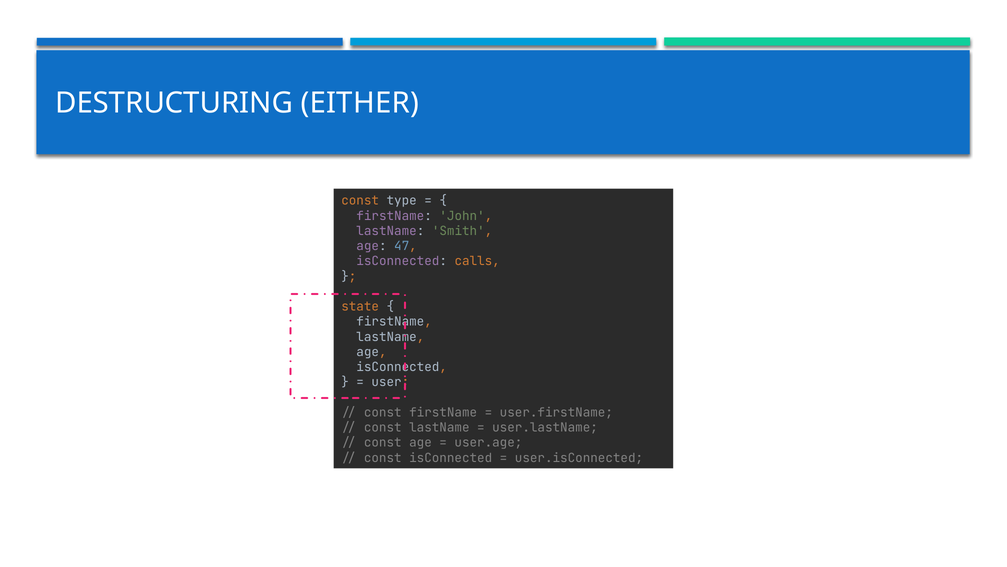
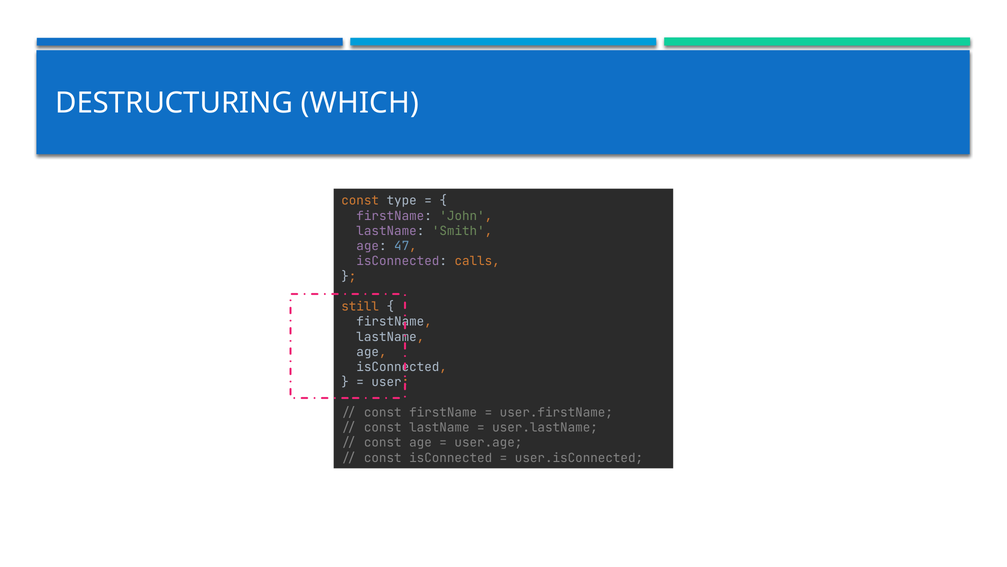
EITHER: EITHER -> WHICH (360, 103)
state: state -> still (360, 306)
